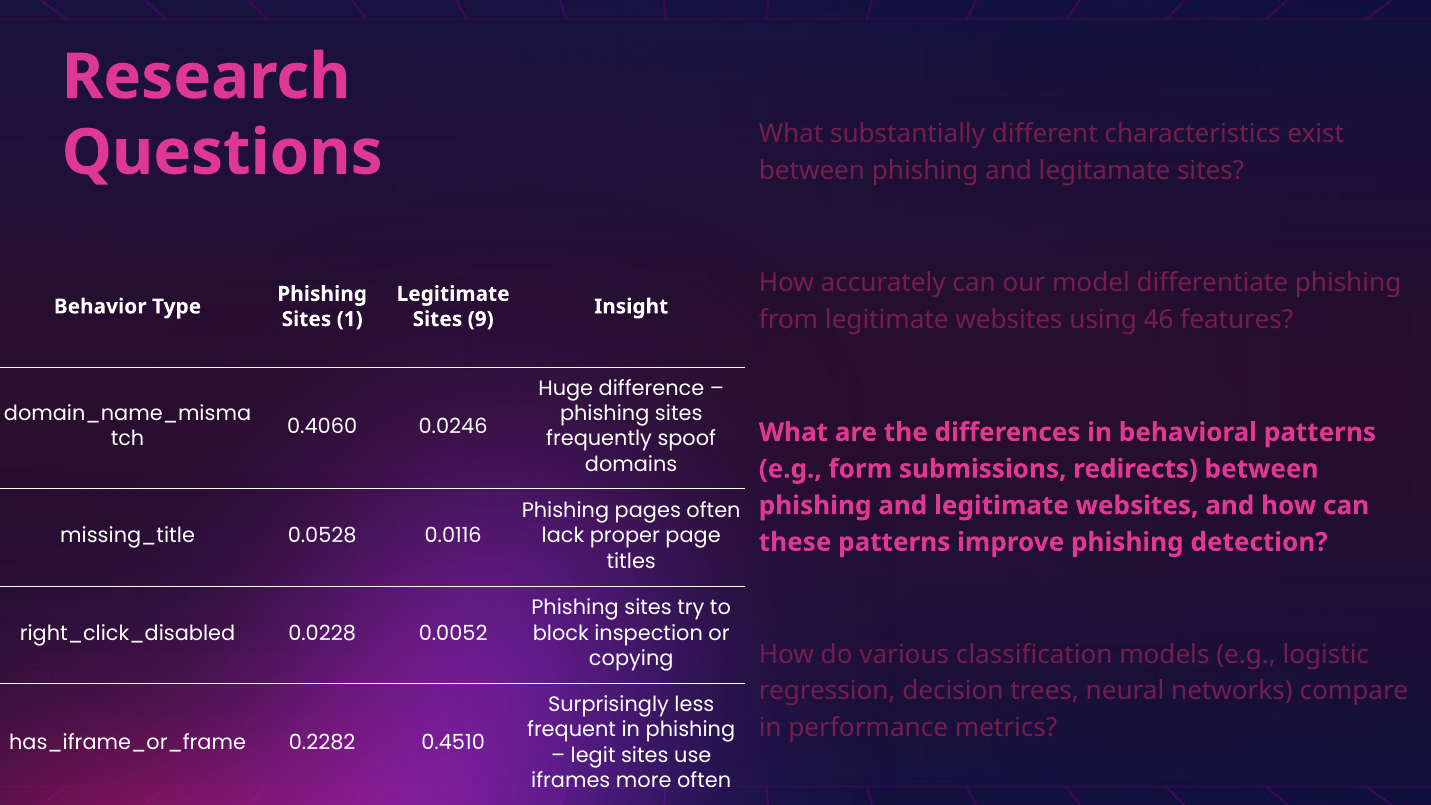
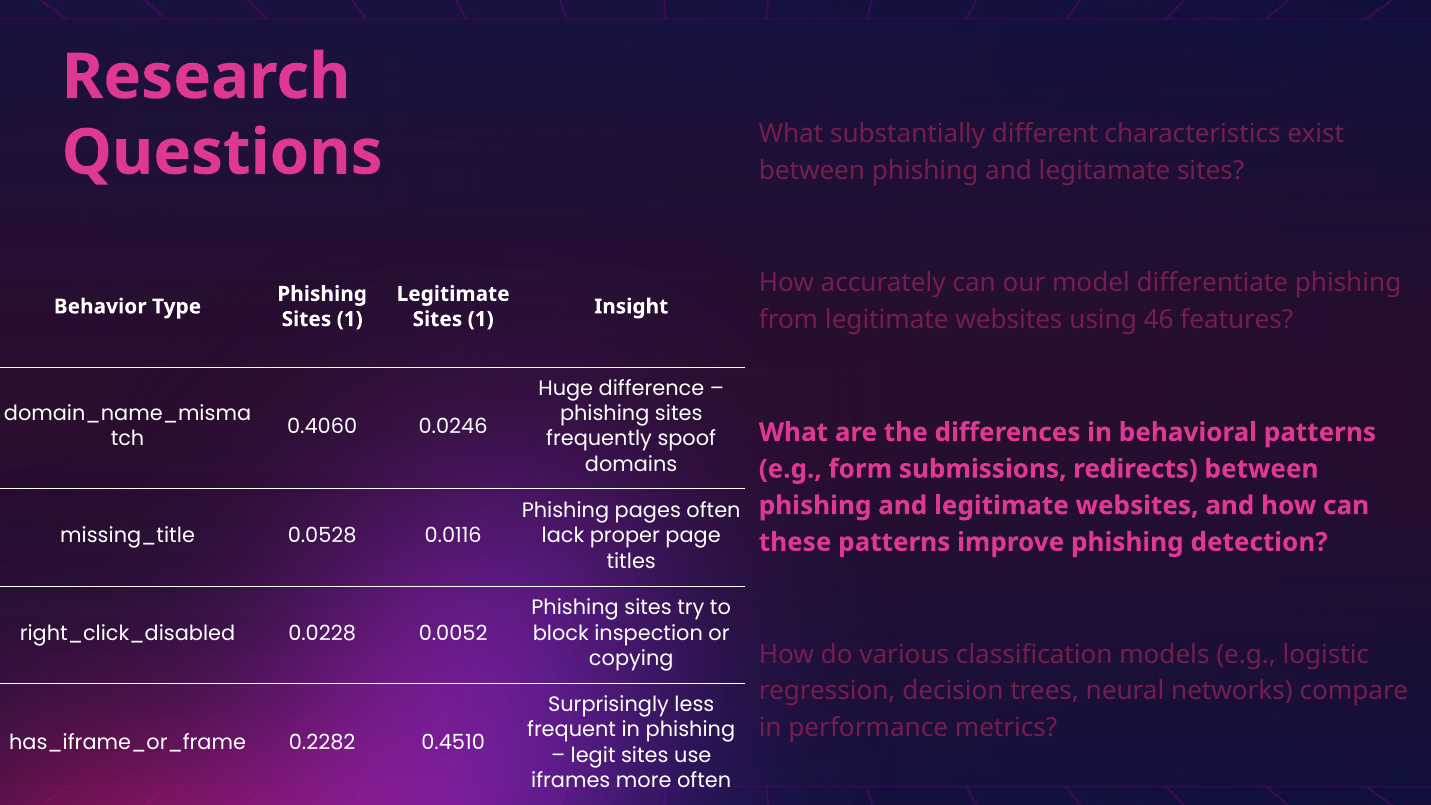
9: 9 -> 1 (481, 319)
